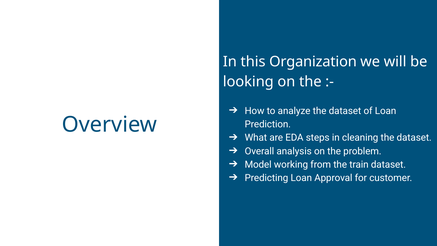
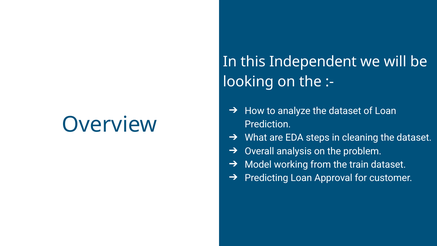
Organization: Organization -> Independent (313, 62)
